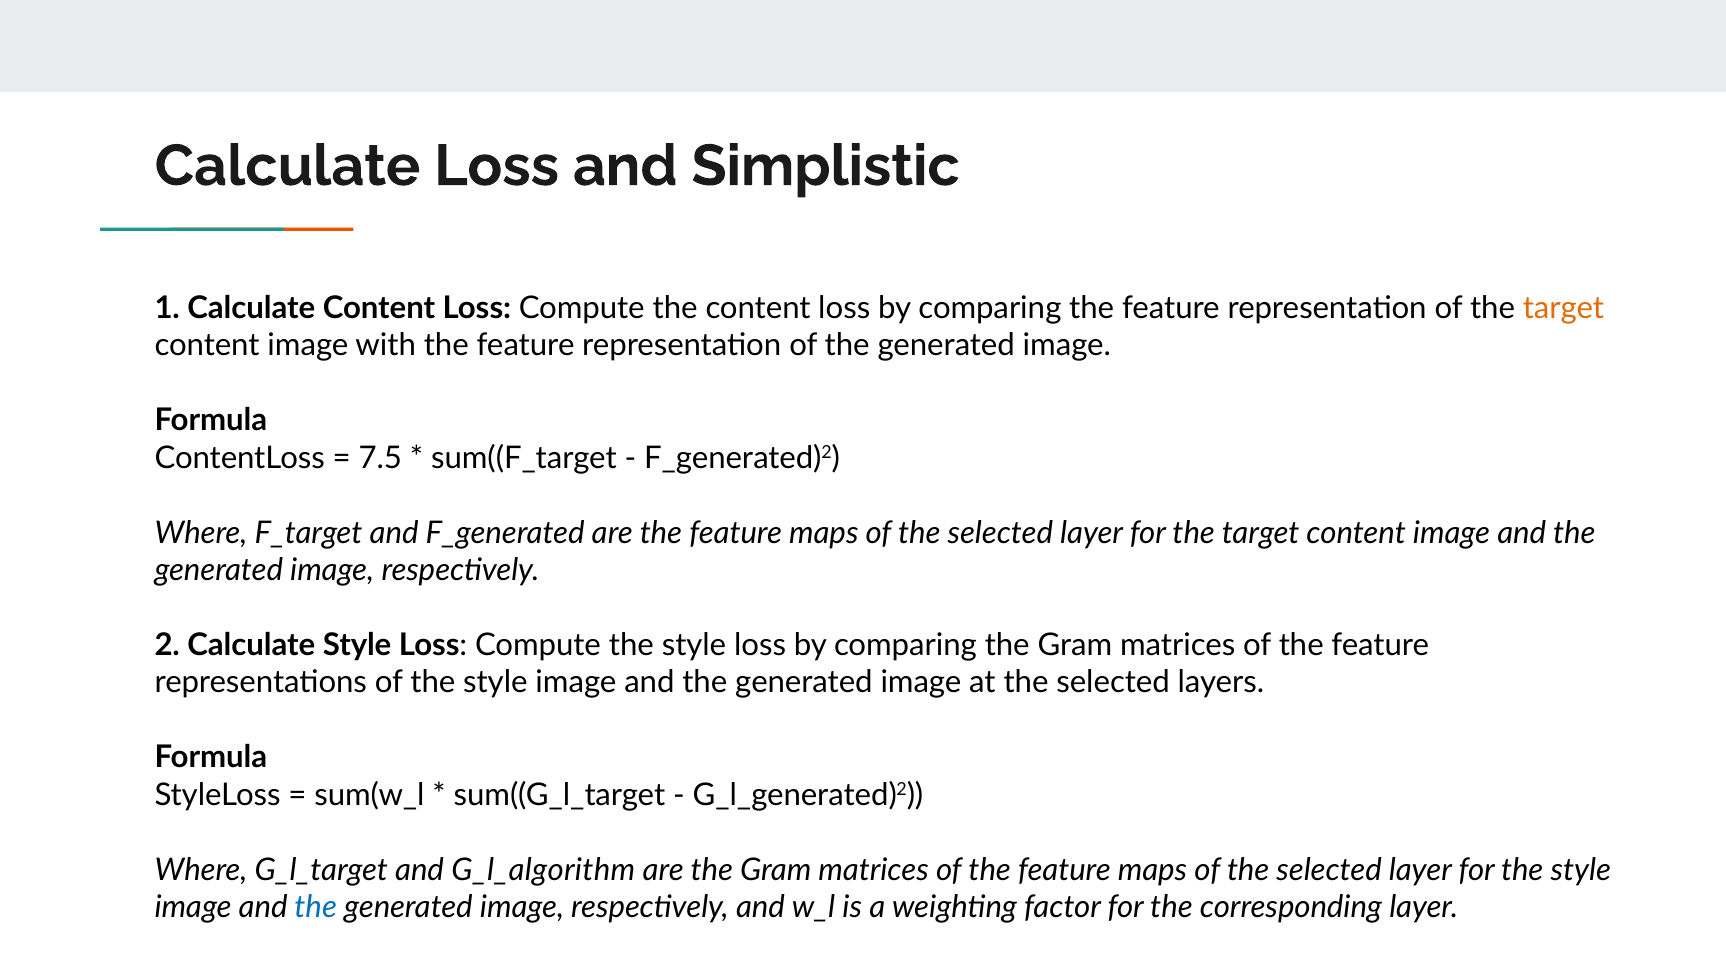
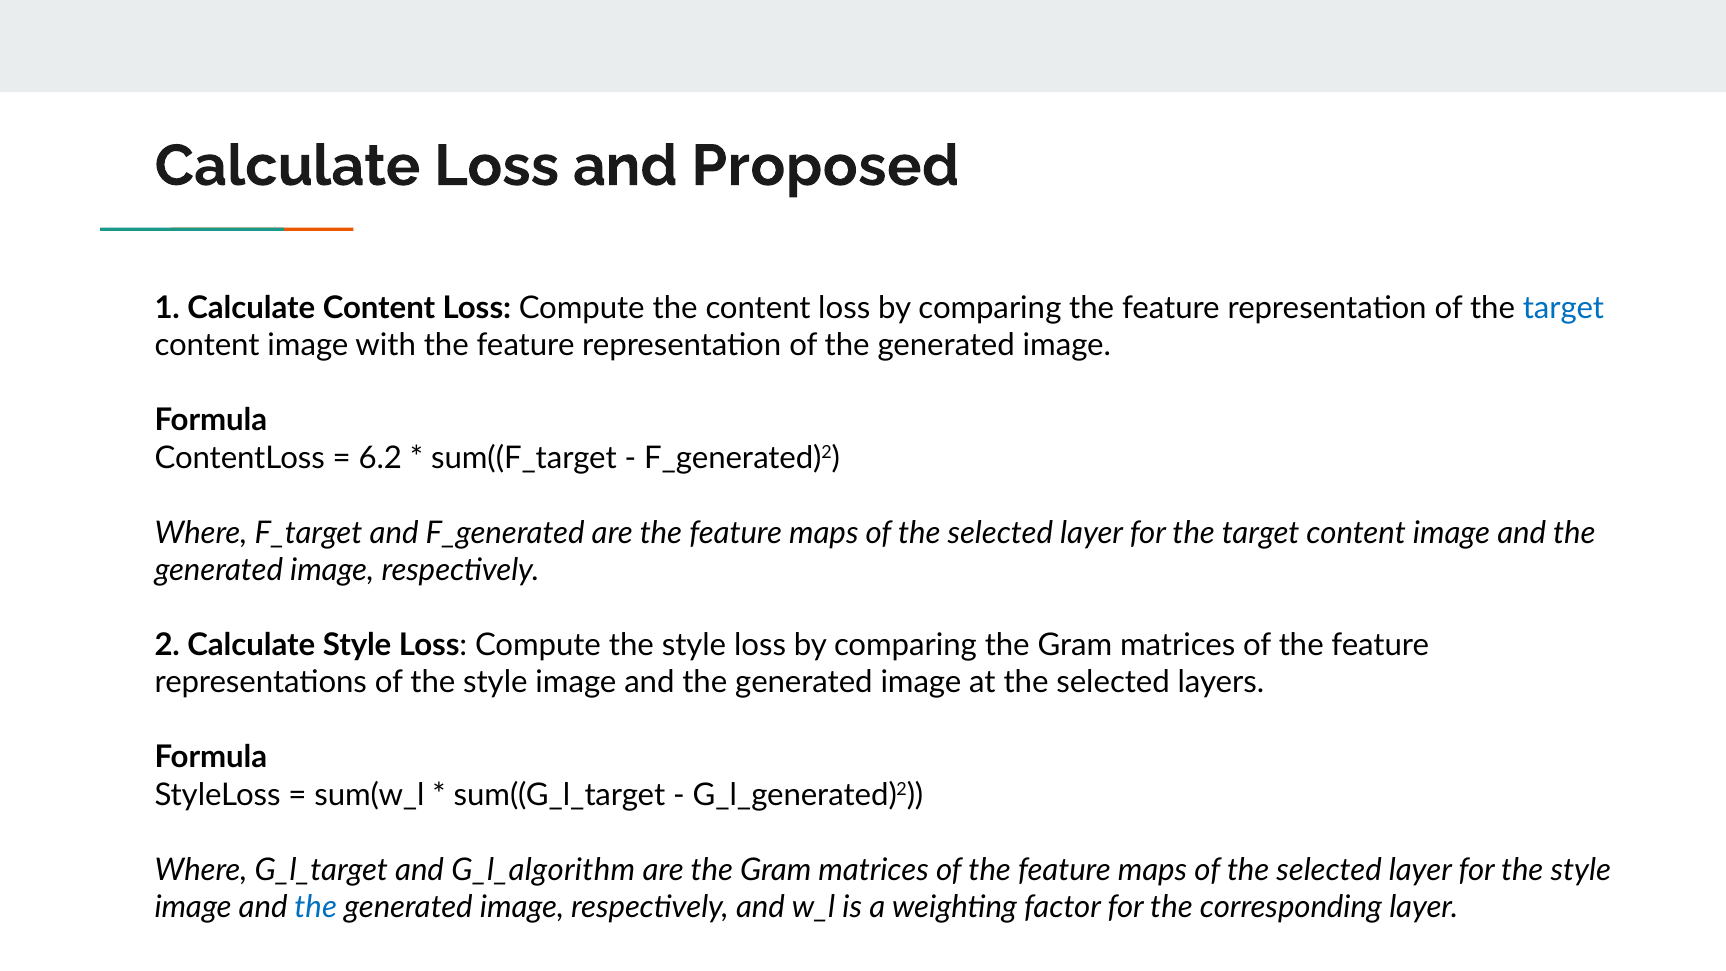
Simplistic: Simplistic -> Proposed (825, 166)
target colour: orange -> blue (1563, 308)
7.5: 7.5 -> 6.2 (380, 458)
